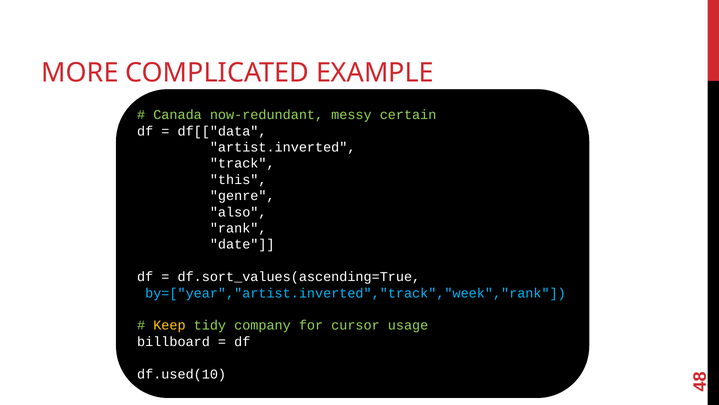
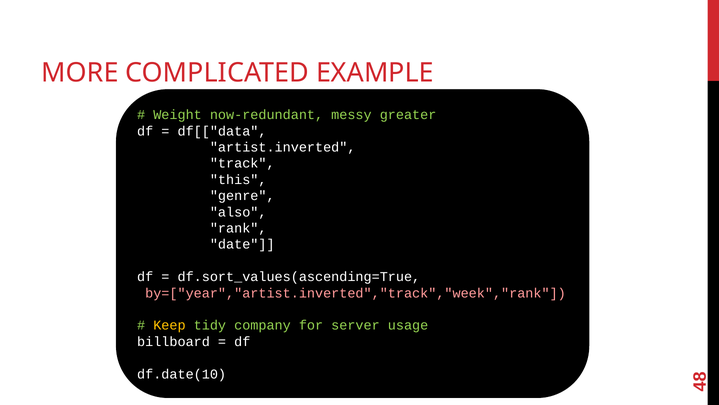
Canada: Canada -> Weight (178, 115)
certain: certain -> greater (408, 115)
by=["year","artist.inverted","track","week","rank colour: light blue -> pink (355, 293)
cursor: cursor -> server (355, 325)
df.used(10: df.used(10 -> df.date(10 (182, 374)
